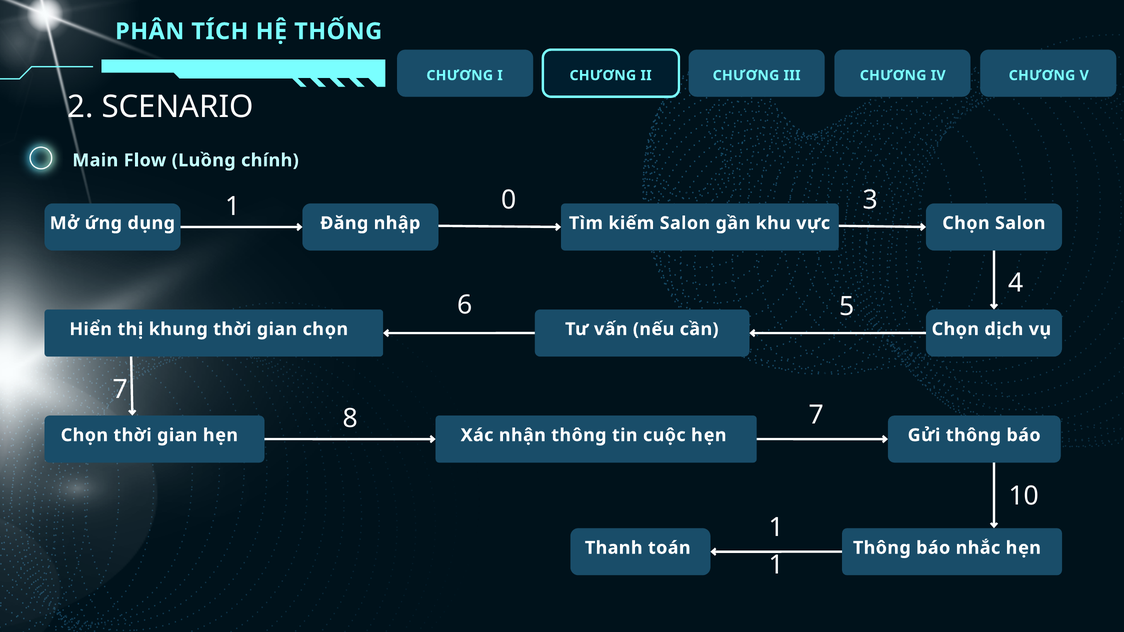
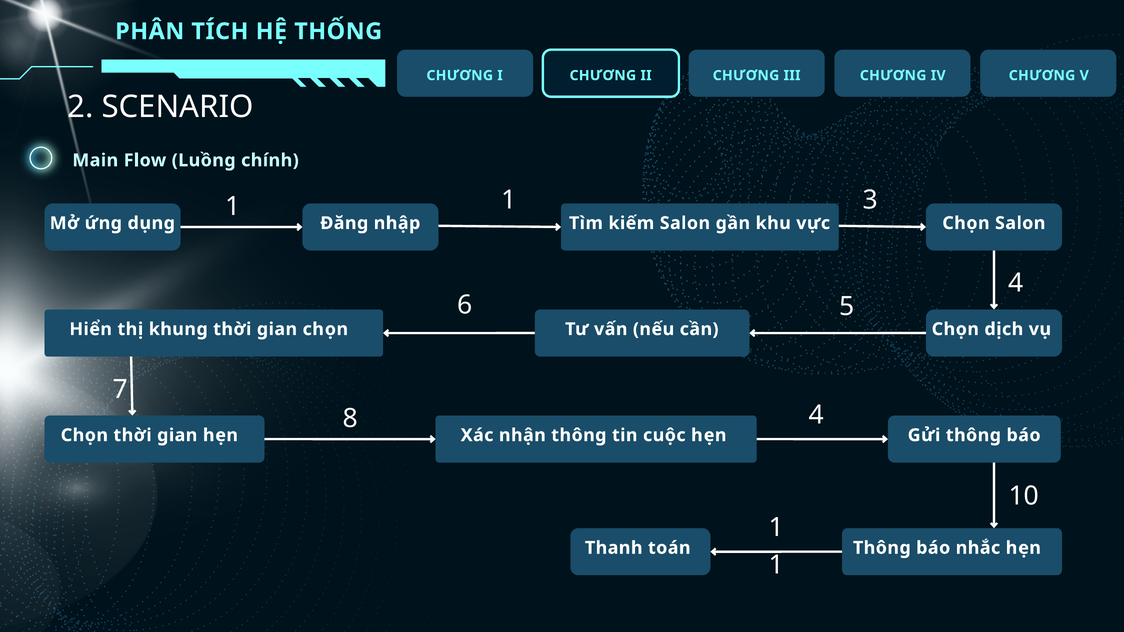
0: 0 -> 1 (509, 200)
8 7: 7 -> 4 (816, 415)
